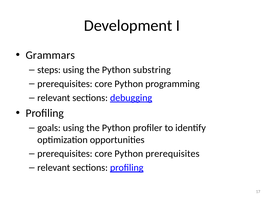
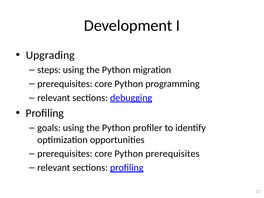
Grammars: Grammars -> Upgrading (50, 55)
substring: substring -> migration (152, 70)
